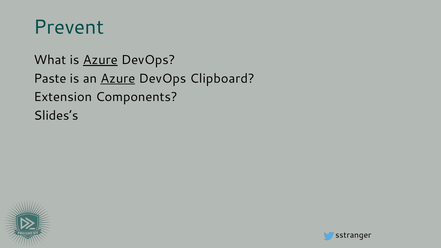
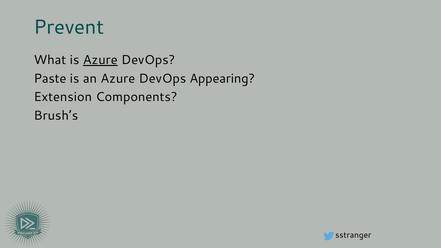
Azure underline: present -> none (118, 79)
Clipboard: Clipboard -> Appearing (222, 79)
Slides’s: Slides’s -> Brush’s (56, 116)
